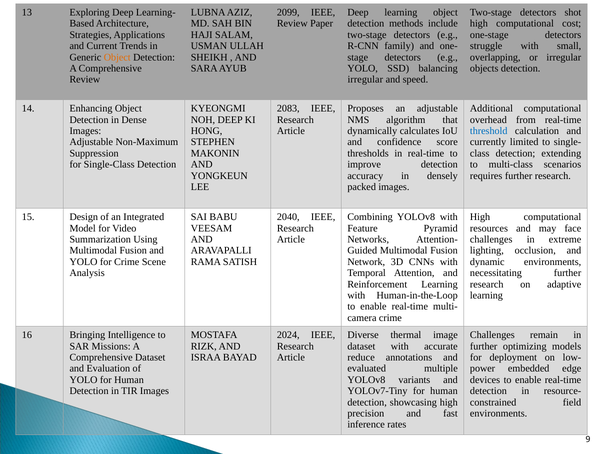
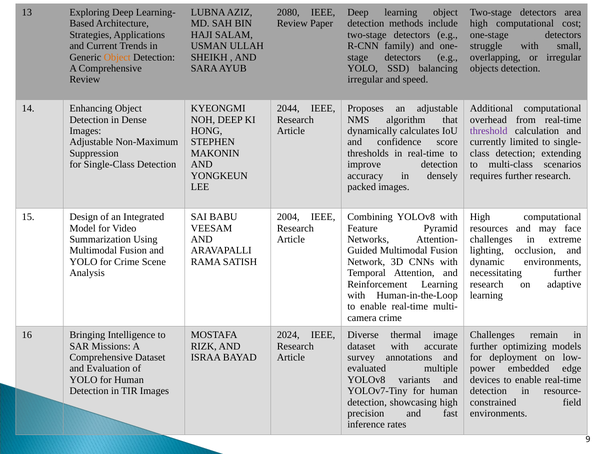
2099: 2099 -> 2080 (288, 12)
shot: shot -> area (573, 12)
2083: 2083 -> 2044 (288, 108)
threshold colour: blue -> purple (489, 131)
2040: 2040 -> 2004 (288, 217)
reduce: reduce -> survey (361, 357)
